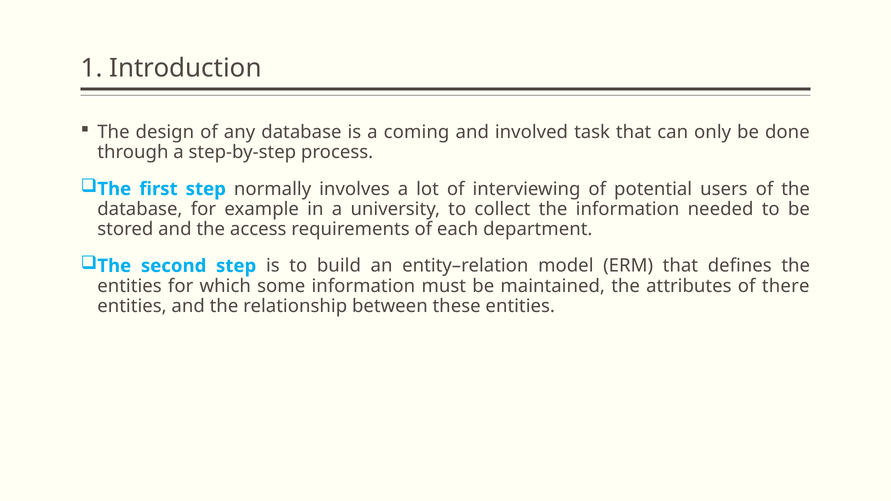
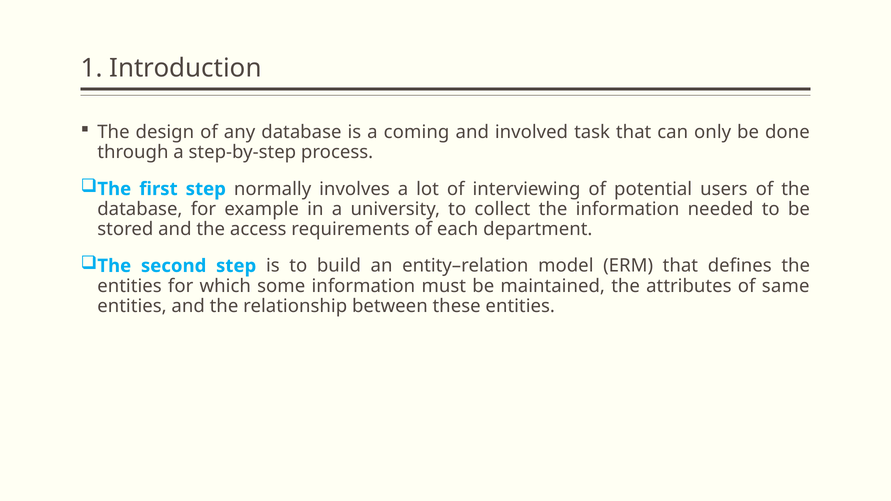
there: there -> same (786, 286)
